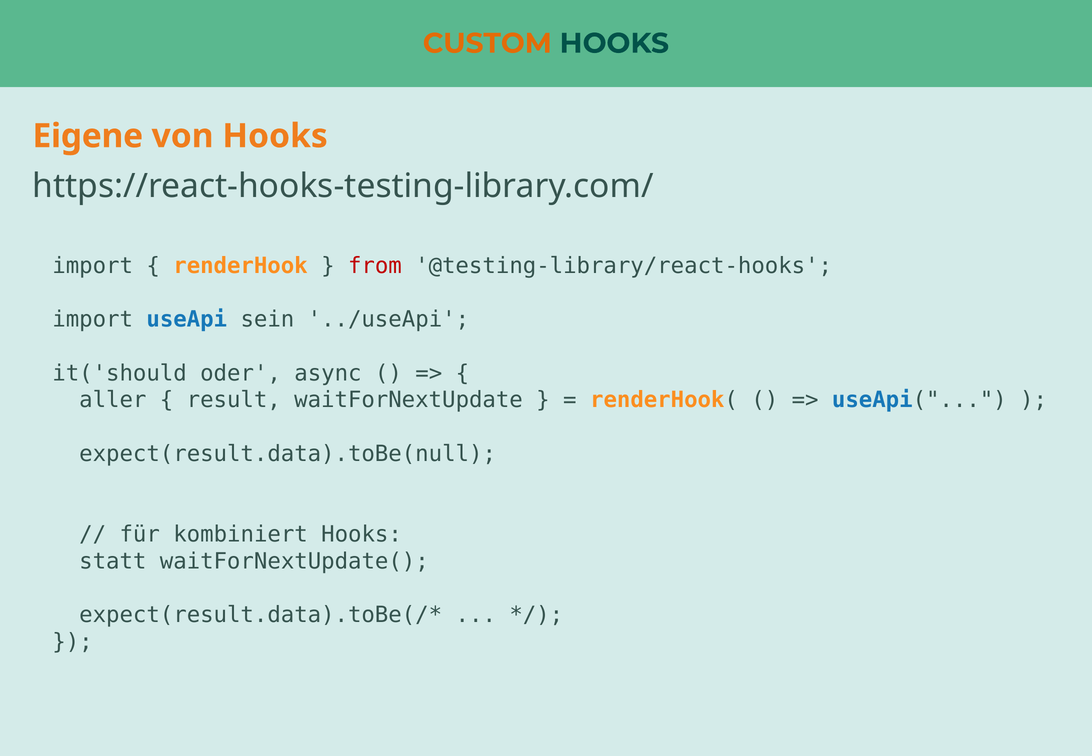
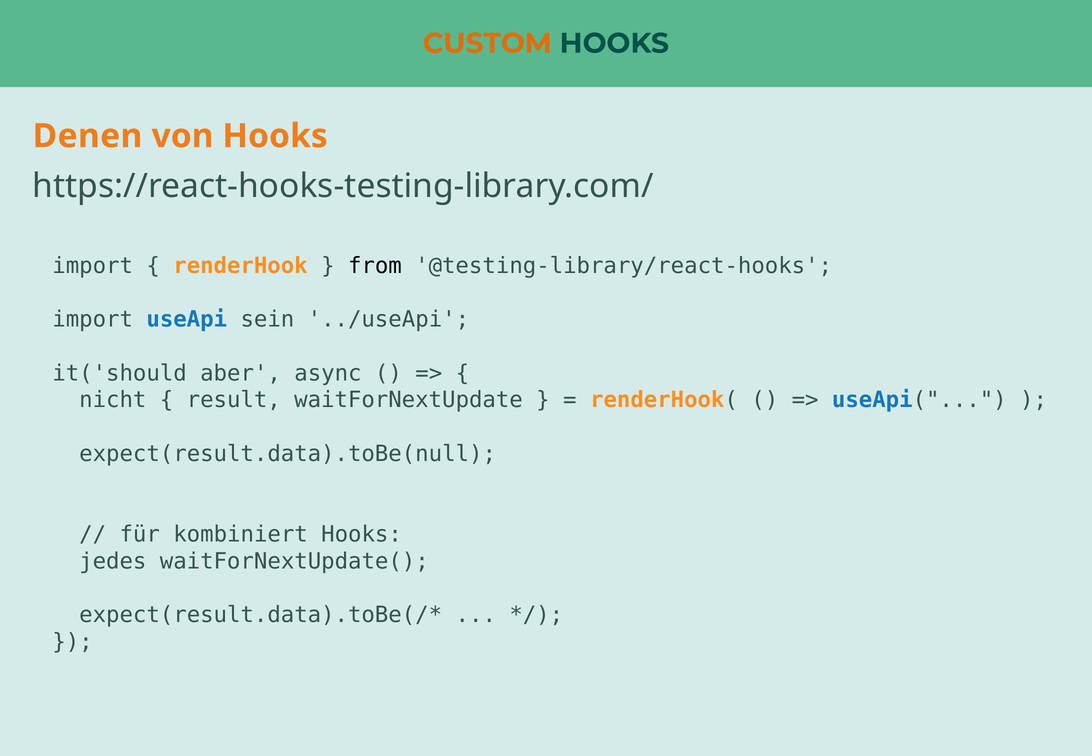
Eigene: Eigene -> Denen (87, 136)
from colour: red -> black (375, 266)
oder: oder -> aber (241, 373)
aller: aller -> nicht (113, 400)
statt: statt -> jedes (113, 561)
